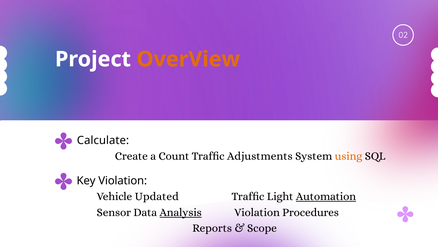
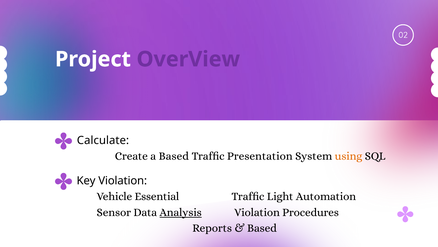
OverView colour: orange -> purple (188, 59)
a Count: Count -> Based (174, 156)
Adjustments: Adjustments -> Presentation (260, 156)
Updated: Updated -> Essential (157, 196)
Automation underline: present -> none (326, 196)
Scope: Scope -> Based (262, 228)
